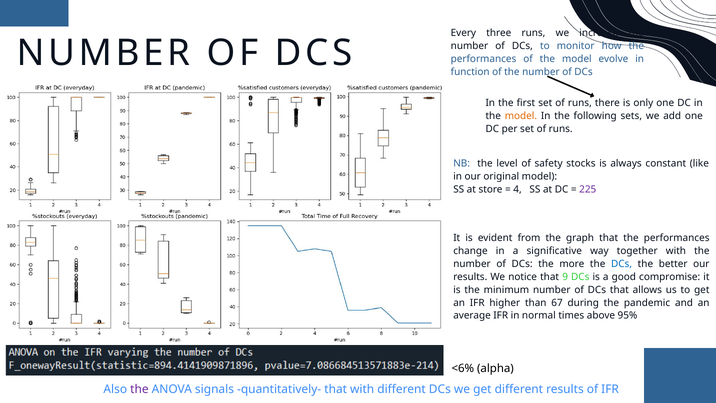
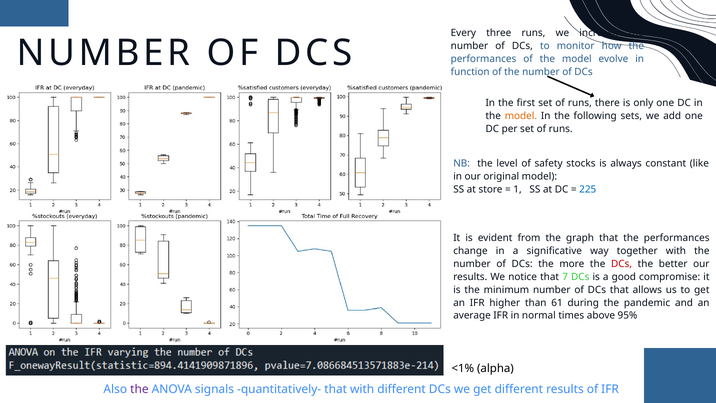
4: 4 -> 1 (518, 189)
225 colour: purple -> blue (588, 189)
DCs colour: blue -> red (622, 264)
9: 9 -> 7 (565, 277)
67: 67 -> 61 (557, 303)
<6%: <6% -> <1% (463, 368)
